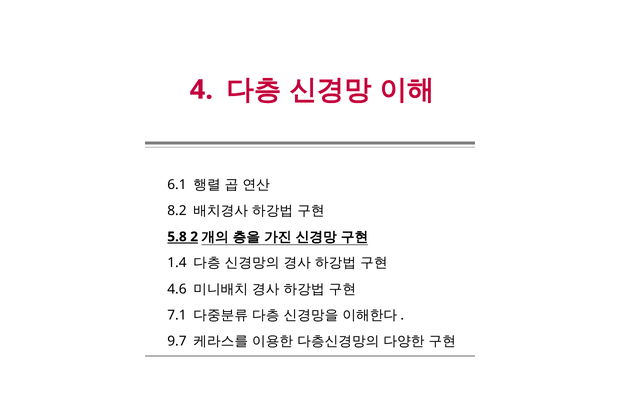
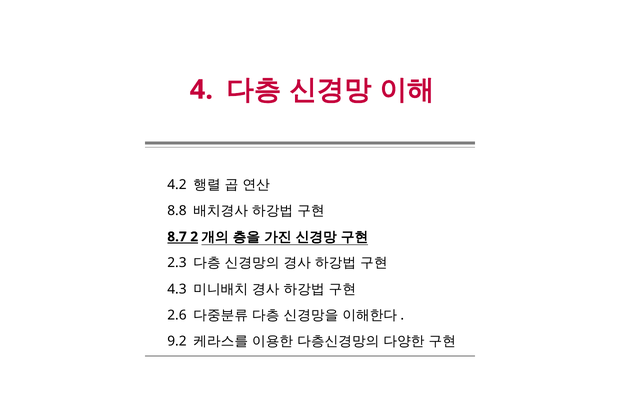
6.1: 6.1 -> 4.2 (177, 185)
8.2: 8.2 -> 8.8 (177, 211)
5.8: 5.8 -> 8.7 (177, 237)
1.4: 1.4 -> 2.3 (177, 263)
4.6: 4.6 -> 4.3 (177, 289)
7.1: 7.1 -> 2.6 (177, 316)
9.7: 9.7 -> 9.2 (177, 342)
